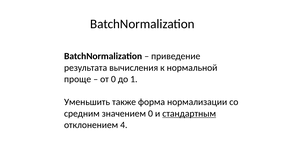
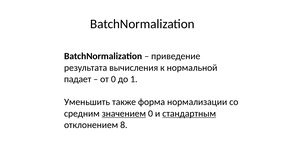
проще: проще -> падает (78, 79)
значением underline: none -> present (124, 113)
4: 4 -> 8 (124, 124)
